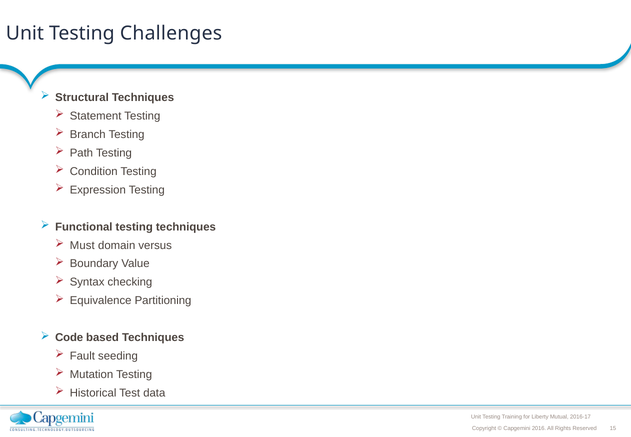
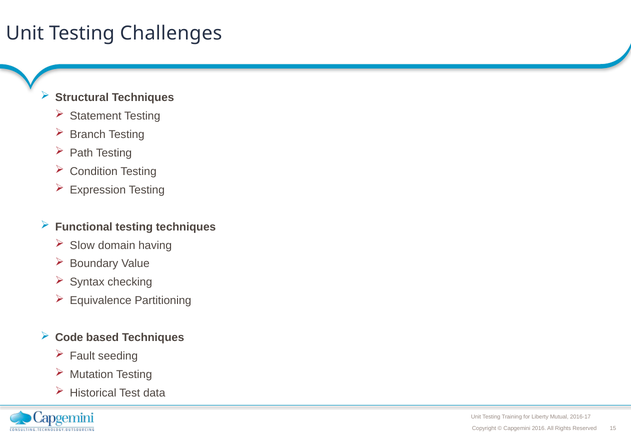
Must: Must -> Slow (82, 245)
versus: versus -> having (155, 245)
